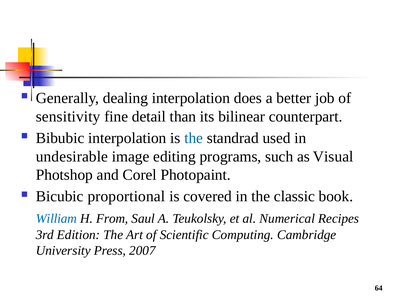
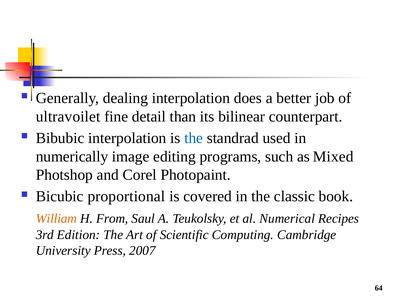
sensitivity: sensitivity -> ultravoilet (68, 117)
undesirable: undesirable -> numerically (72, 157)
Visual: Visual -> Mixed (333, 157)
William colour: blue -> orange (56, 219)
